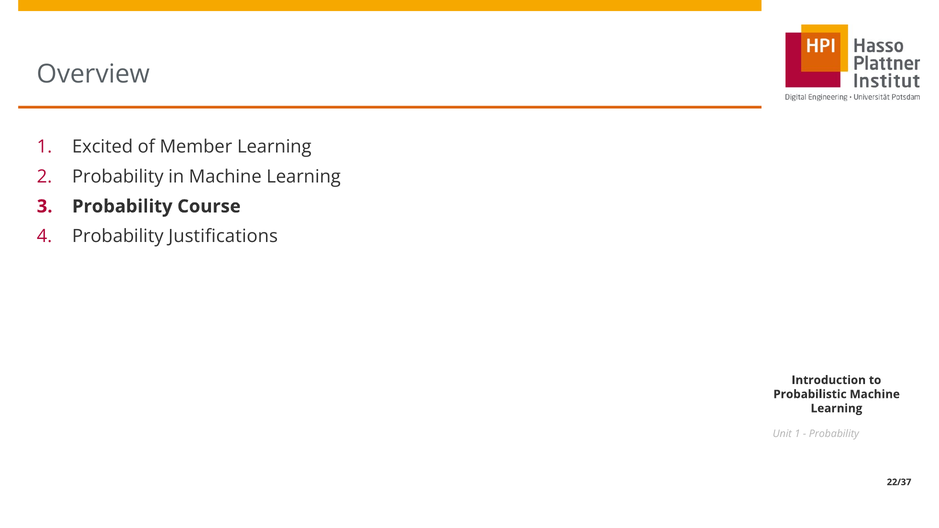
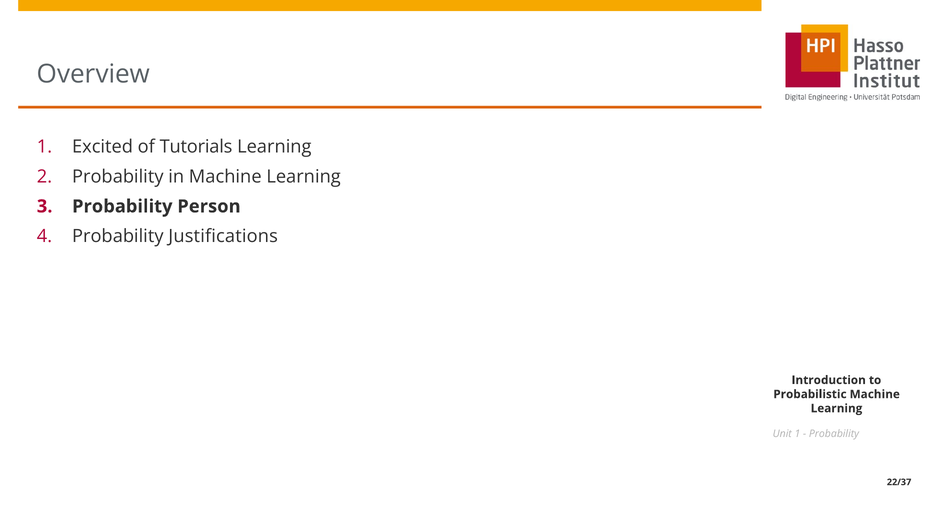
Member: Member -> Tutorials (196, 147)
Course: Course -> Person (209, 206)
